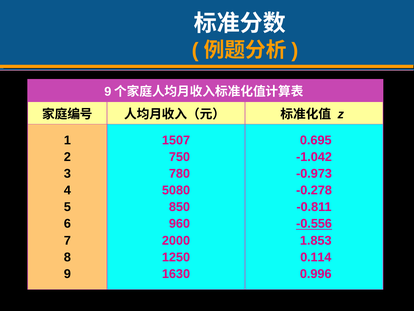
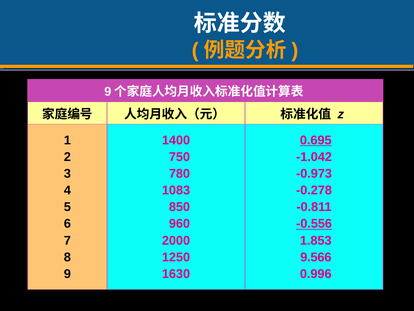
1507: 1507 -> 1400 (176, 140)
0.695 underline: none -> present (316, 140)
5080: 5080 -> 1083 (176, 190)
0.114: 0.114 -> 9.566 (316, 257)
